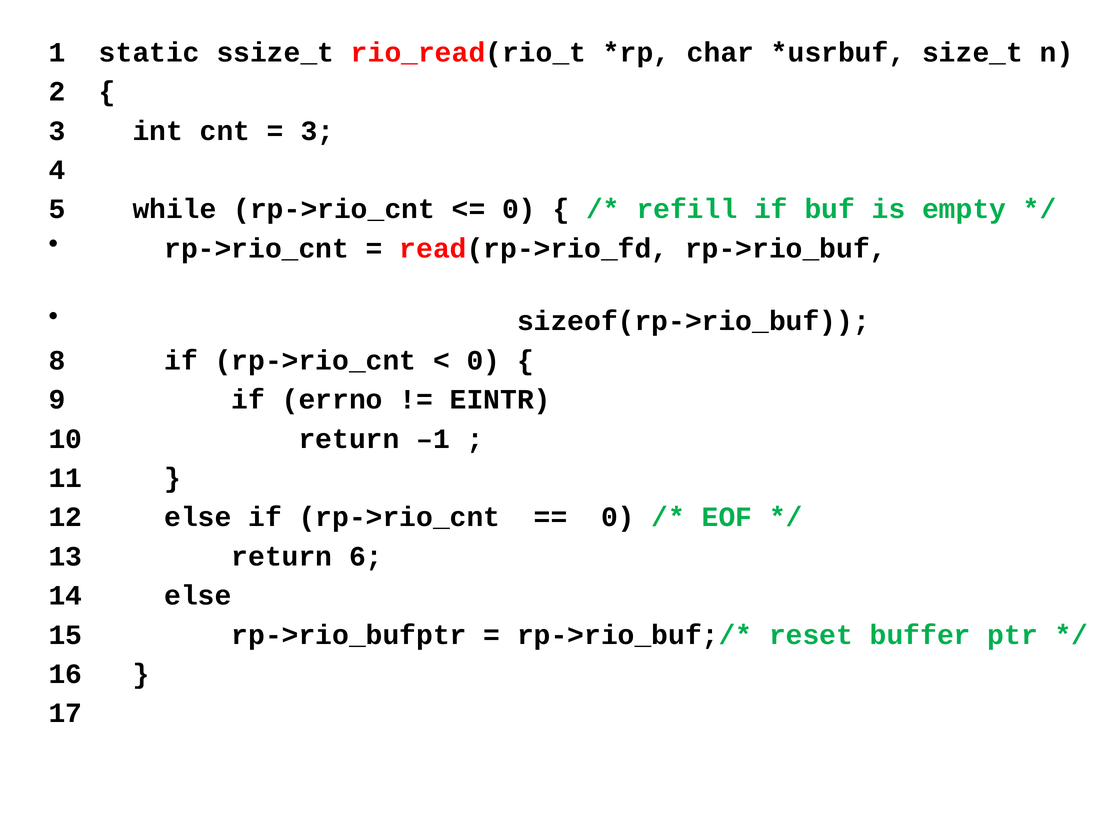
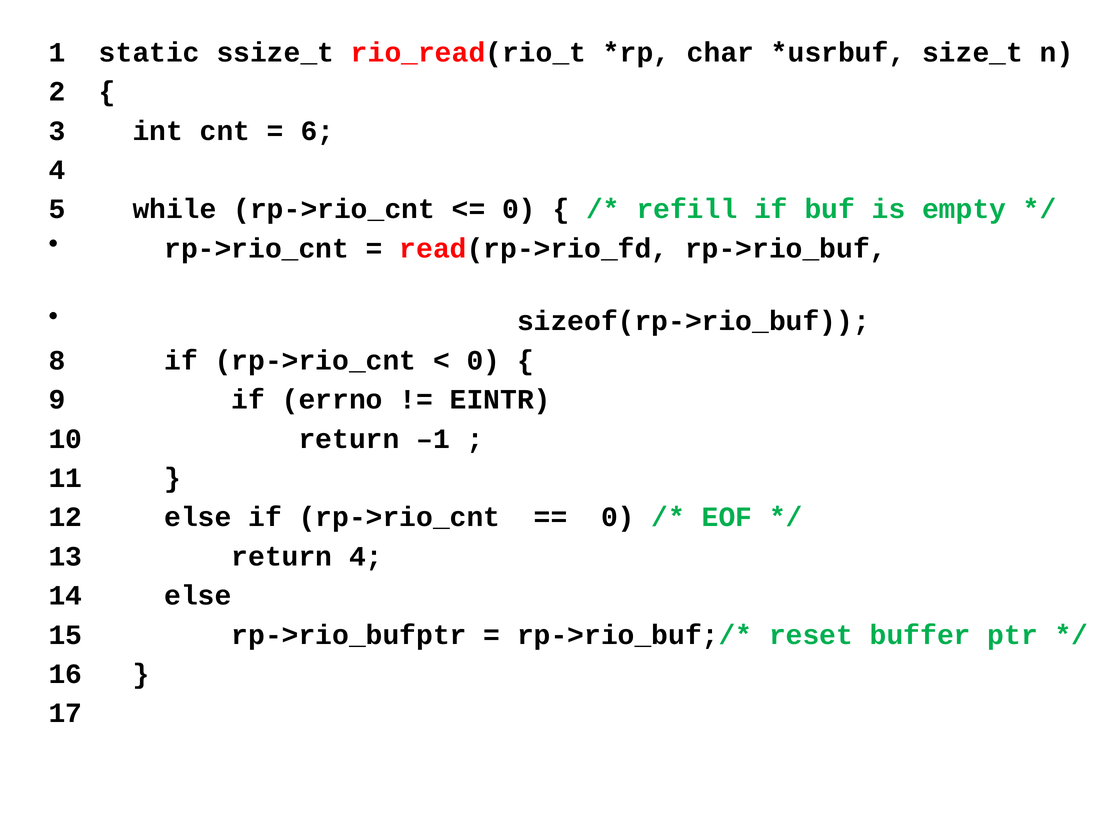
3: 3 -> 6 (317, 131)
return 6: 6 -> 4 (366, 556)
